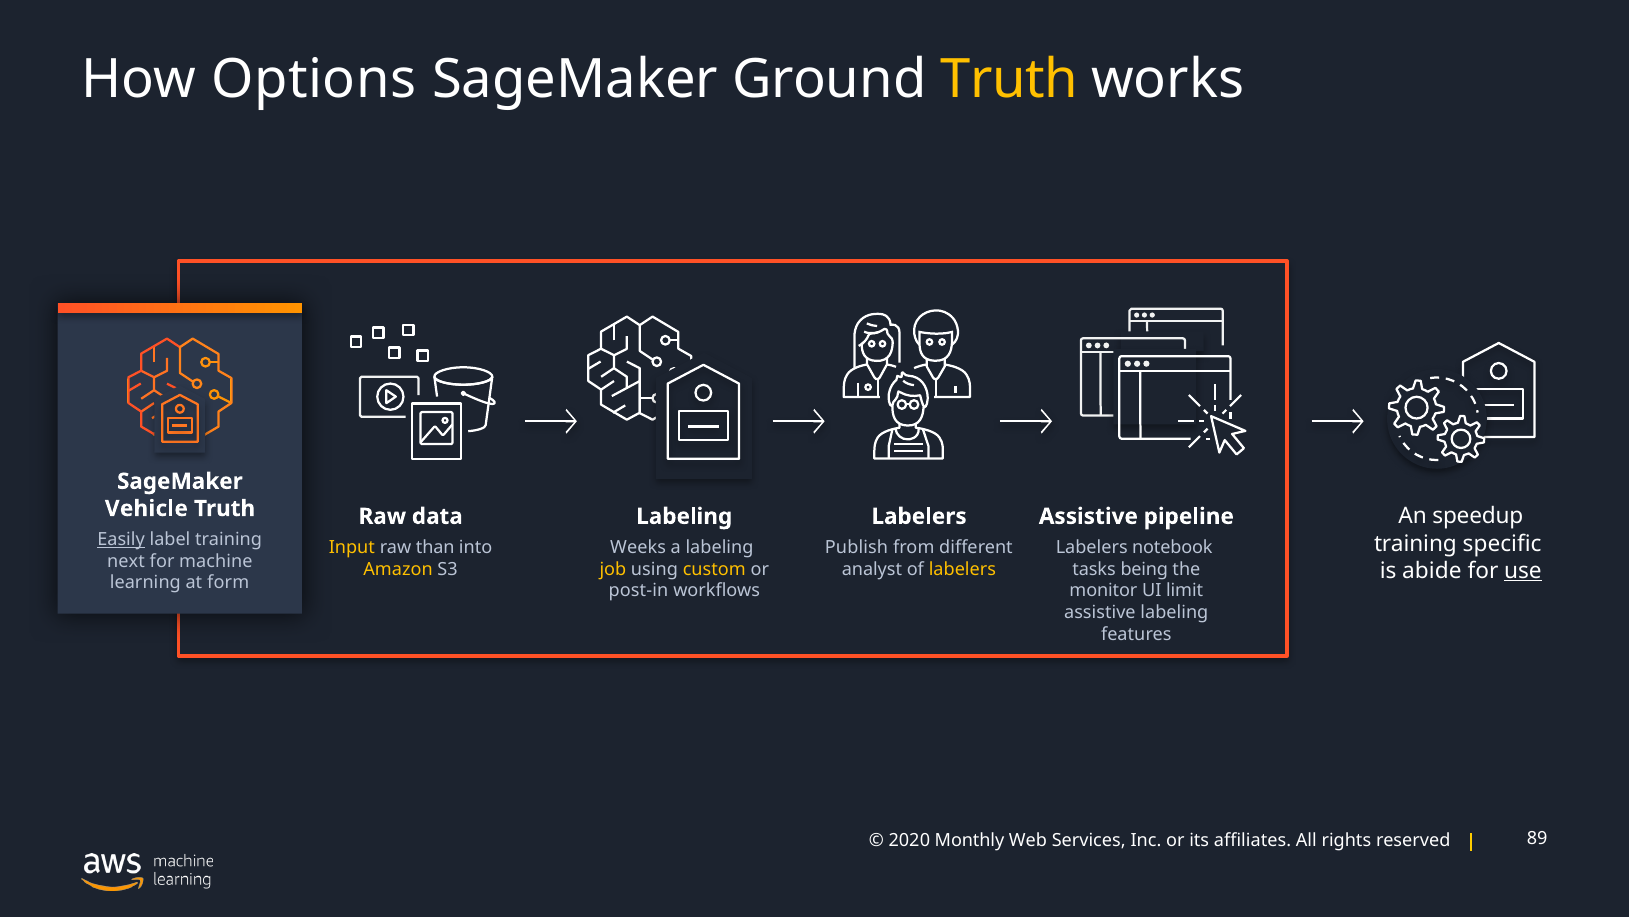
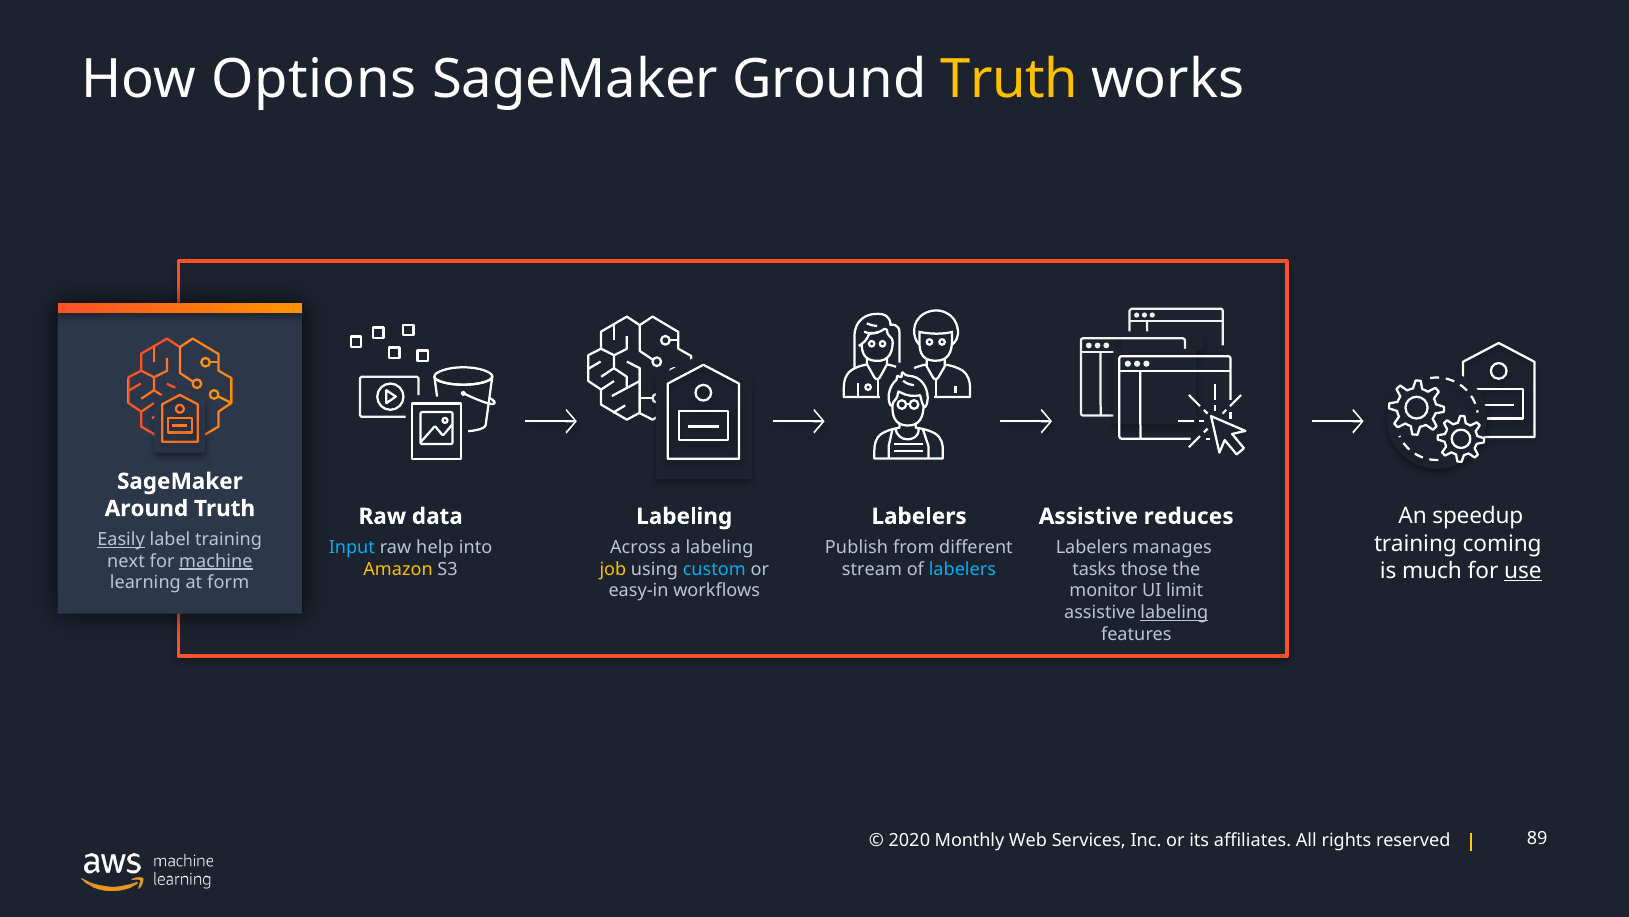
Vehicle: Vehicle -> Around (146, 508)
pipeline: pipeline -> reduces (1189, 516)
specific: specific -> coming (1502, 543)
Input colour: yellow -> light blue (352, 547)
than: than -> help (435, 547)
Weeks: Weeks -> Across (638, 547)
notebook: notebook -> manages (1172, 547)
machine underline: none -> present (216, 561)
custom colour: yellow -> light blue (714, 569)
analyst: analyst -> stream (872, 569)
labelers colour: yellow -> light blue (962, 569)
being: being -> those (1144, 569)
abide: abide -> much (1432, 570)
post-in: post-in -> easy-in (638, 590)
labeling underline: none -> present (1174, 612)
